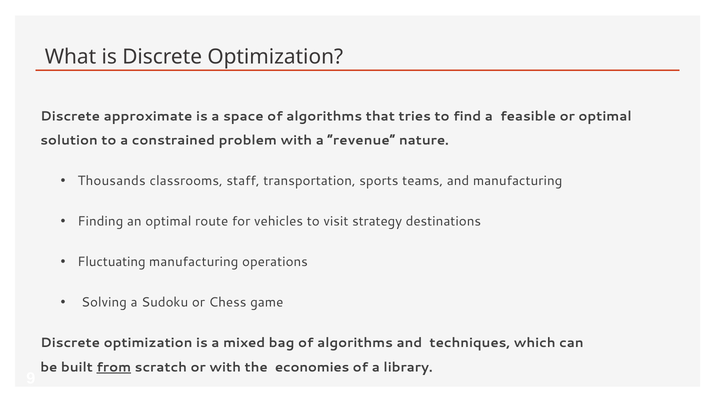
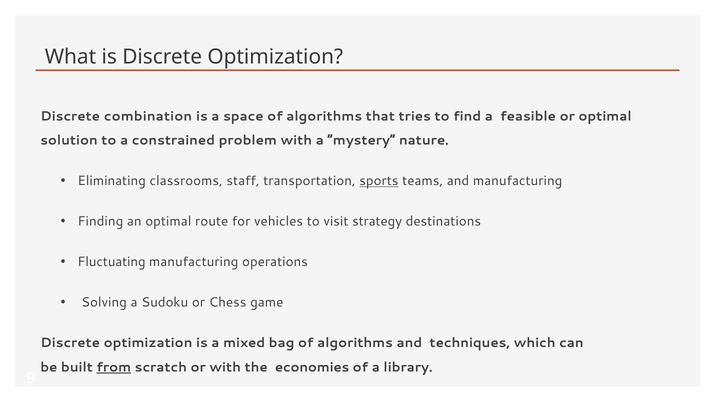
approximate: approximate -> combination (148, 116)
revenue: revenue -> mystery (361, 141)
Thousands: Thousands -> Eliminating (112, 181)
sports underline: none -> present (379, 181)
